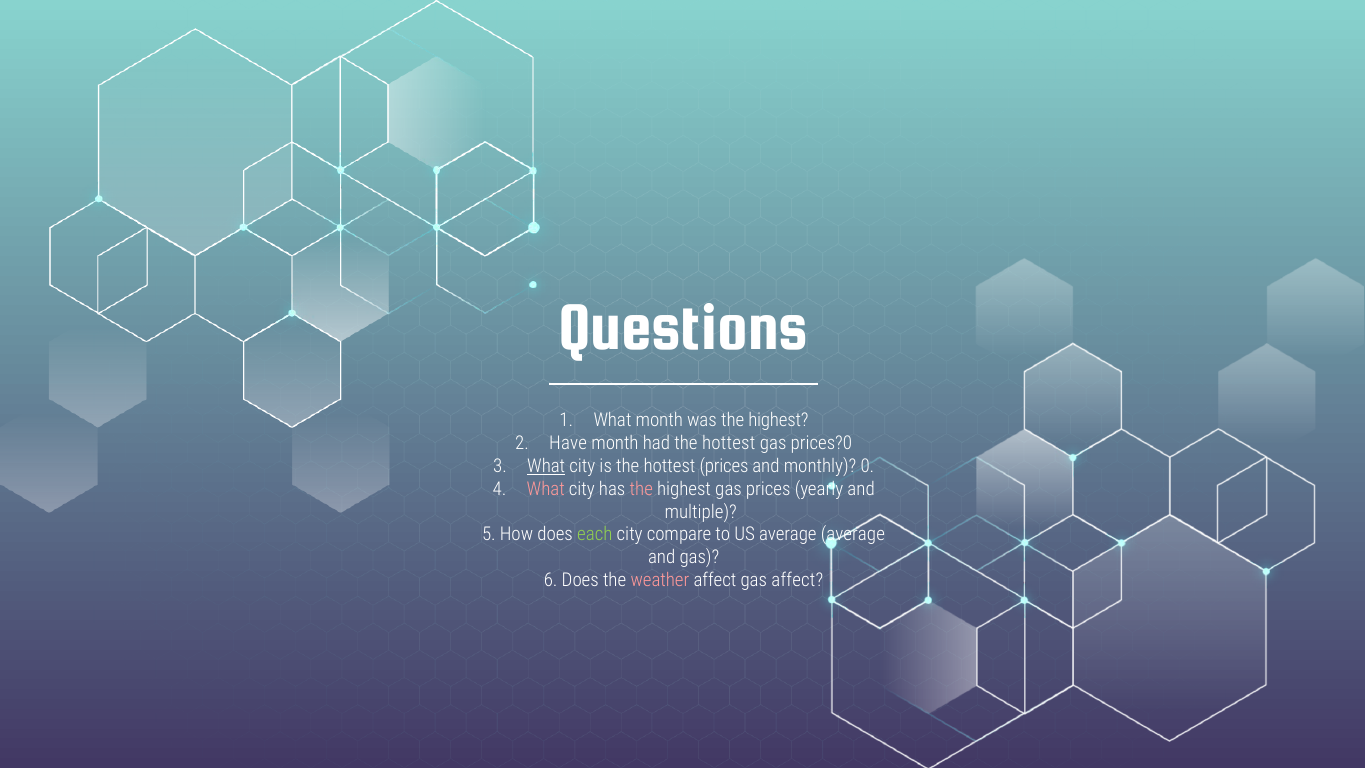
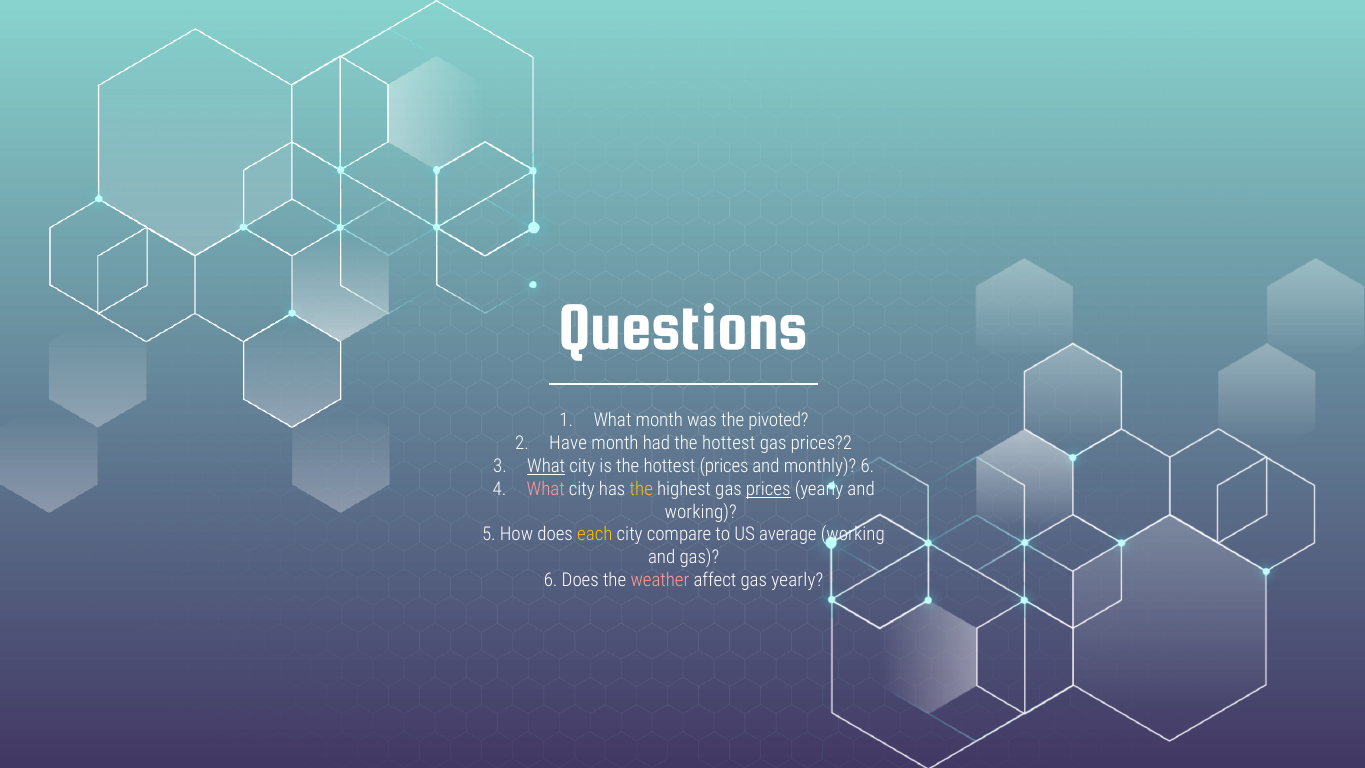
was the highest: highest -> pivoted (778, 421)
prices?0: prices?0 -> prices?2 (821, 443)
monthly 0: 0 -> 6 (867, 466)
the colour: pink -> yellow (641, 489)
prices underline: none -> present (768, 489)
multiple: multiple -> working (701, 512)
each colour: light green -> yellow (595, 534)
average average: average -> working (853, 534)
gas affect: affect -> yearly (797, 580)
